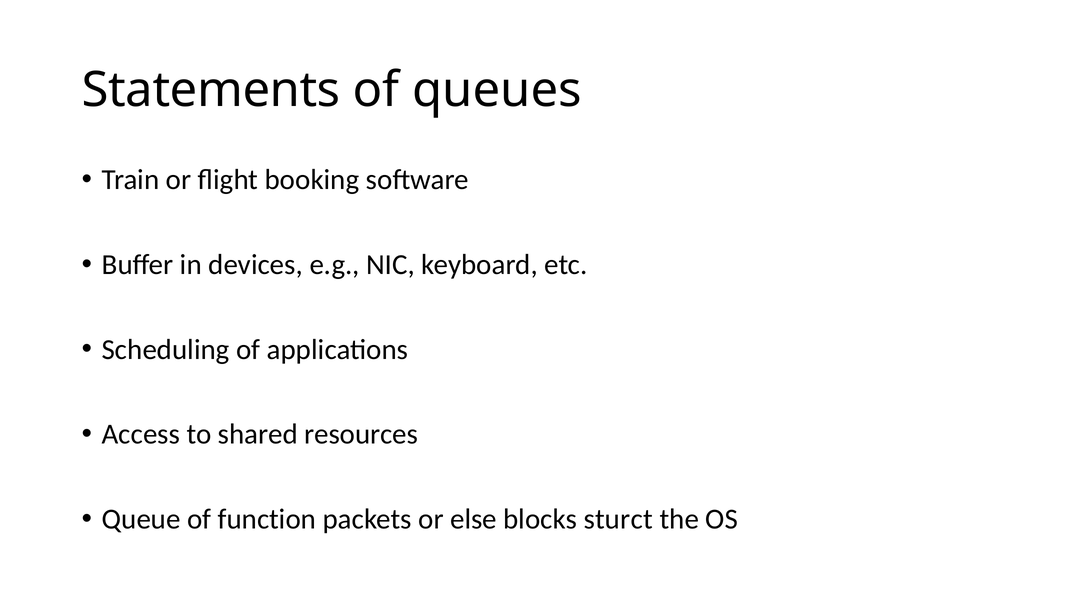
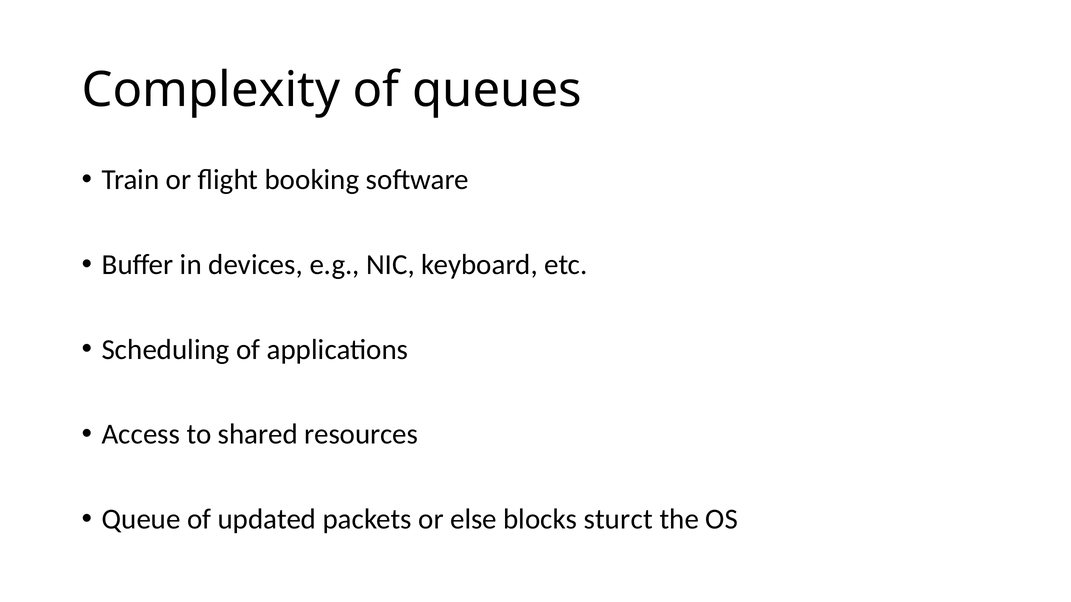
Statements: Statements -> Complexity (211, 90)
function: function -> updated (267, 520)
